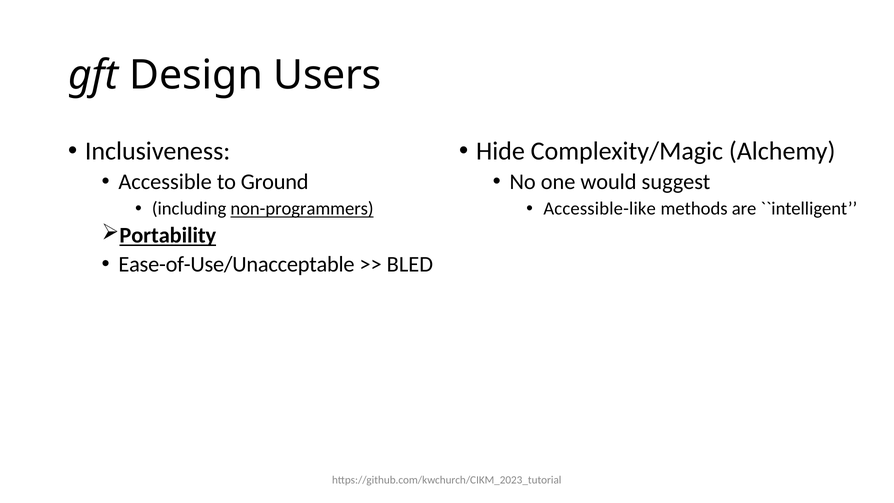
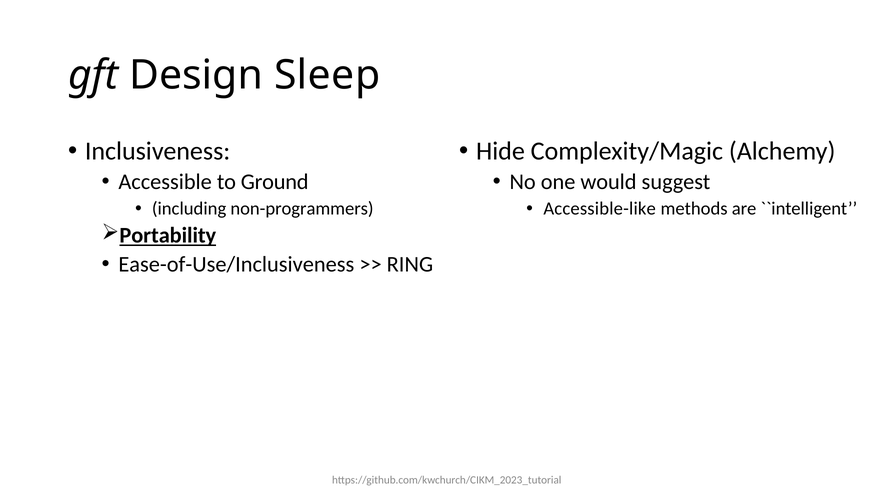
Users: Users -> Sleep (327, 75)
non-programmers underline: present -> none (302, 209)
Ease-of-Use/Unacceptable: Ease-of-Use/Unacceptable -> Ease-of-Use/Inclusiveness (236, 264)
BLED: BLED -> RING (410, 264)
